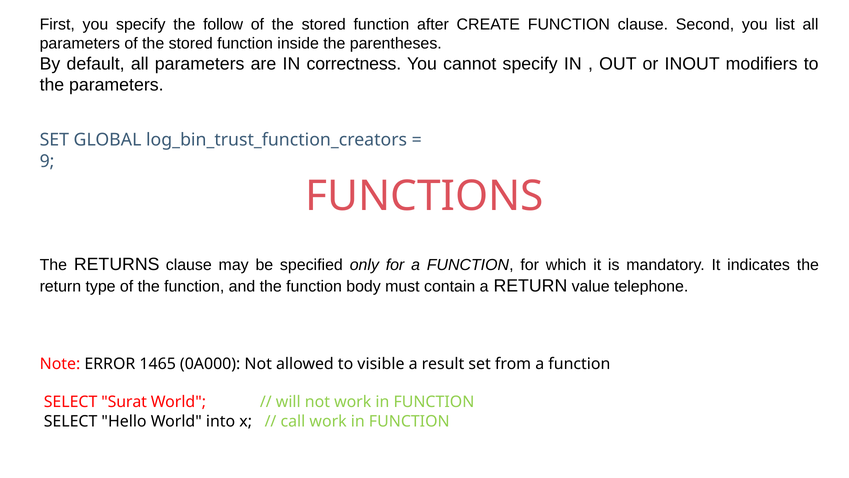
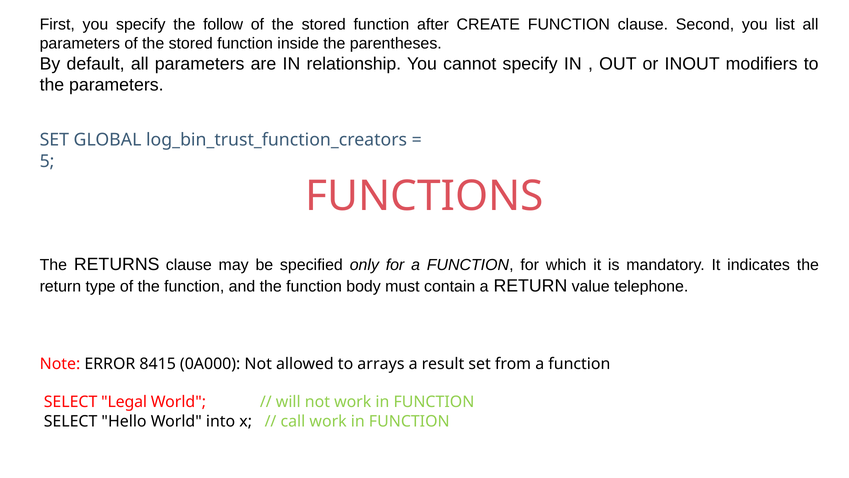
correctness: correctness -> relationship (354, 64)
9: 9 -> 5 (47, 161)
1465: 1465 -> 8415 (158, 364)
visible: visible -> arrays (381, 364)
Surat: Surat -> Legal (124, 402)
